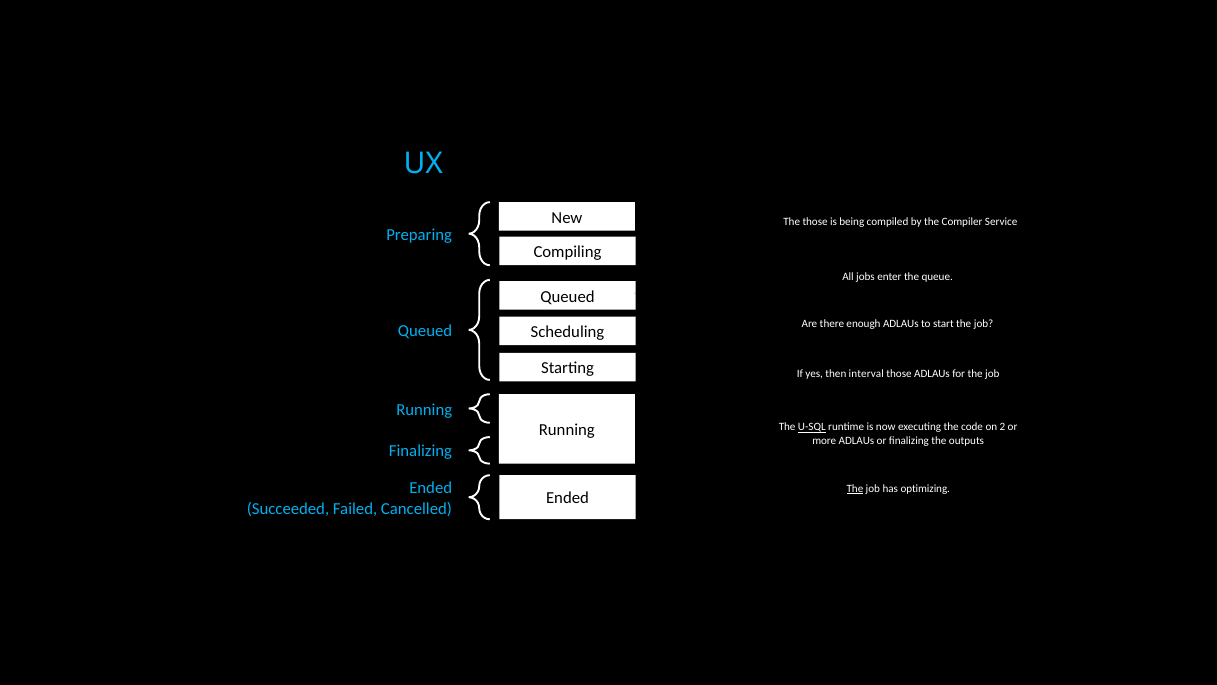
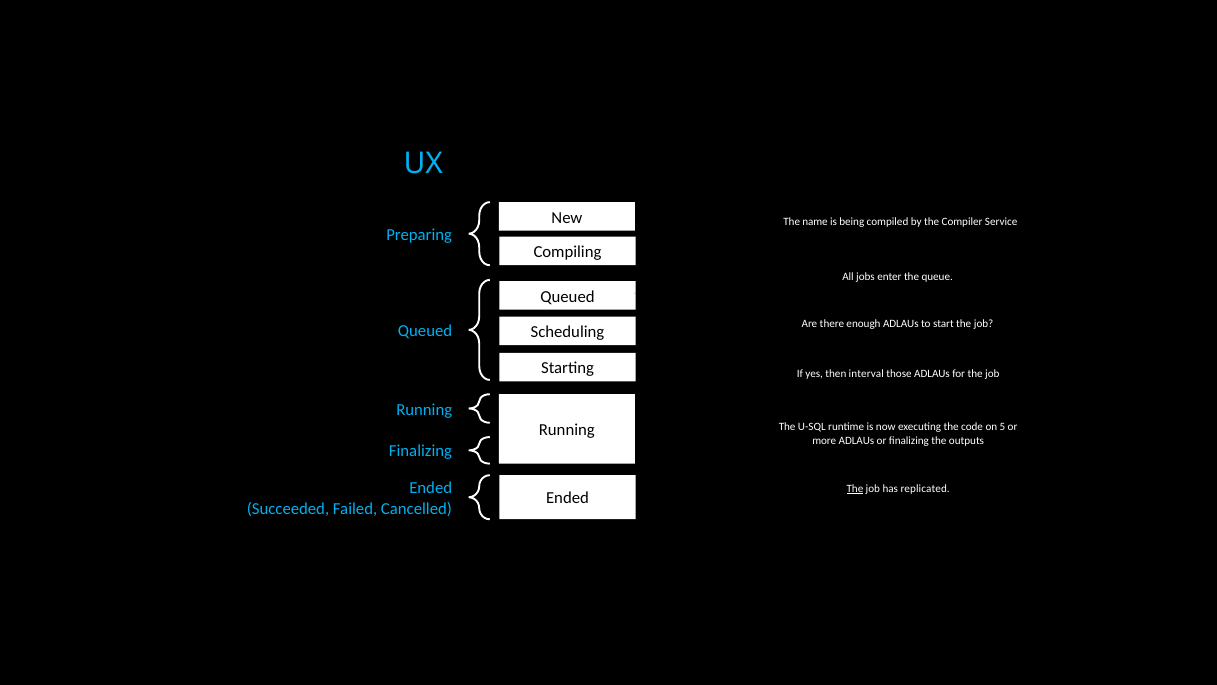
The those: those -> name (815, 222)
U-SQL underline: present -> none (812, 427)
2: 2 -> 5 (1002, 427)
optimizing: optimizing -> replicated (925, 488)
